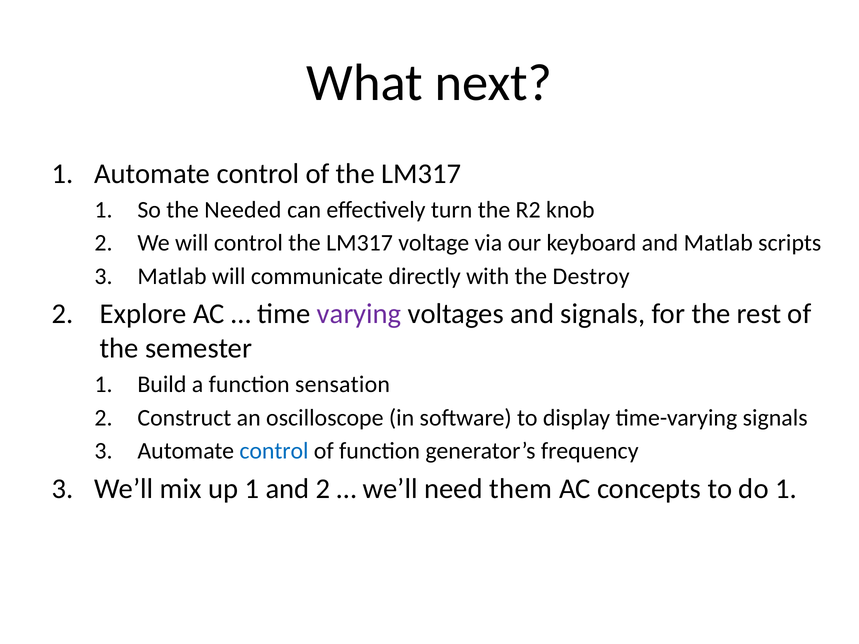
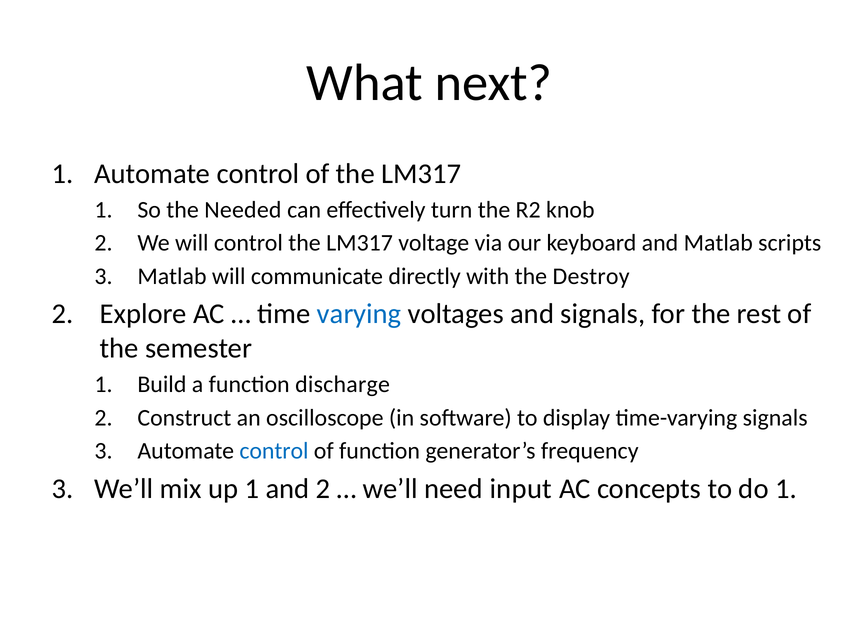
varying colour: purple -> blue (359, 314)
sensation: sensation -> discharge (343, 384)
them: them -> input (521, 489)
